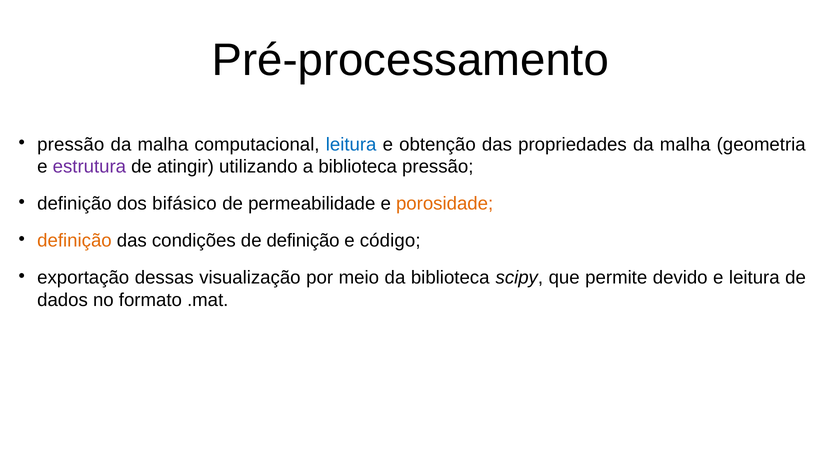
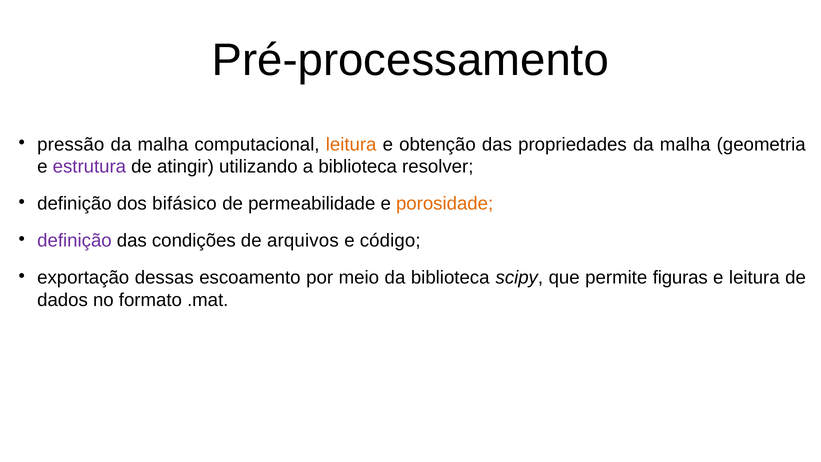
leitura colour: blue -> orange (351, 144)
biblioteca pressão: pressão -> resolver (438, 167)
definição colour: orange -> purple (74, 241)
de definição: definição -> arquivos (303, 241)
visualização: visualização -> escoamento (250, 278)
devido: devido -> figuras (680, 278)
